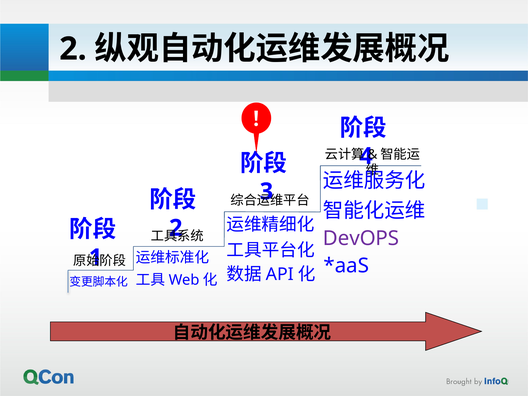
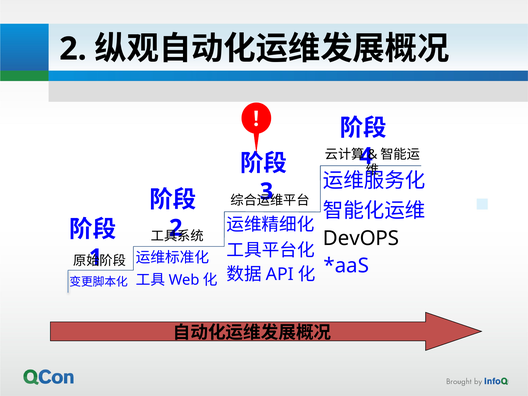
DevOPS colour: purple -> black (361, 238)
